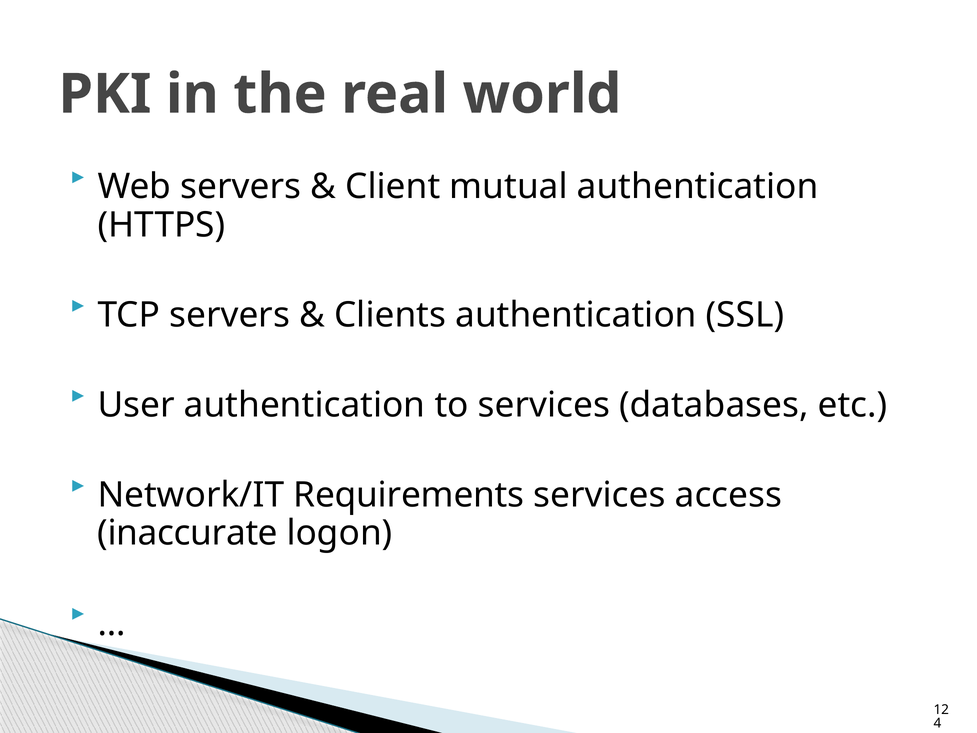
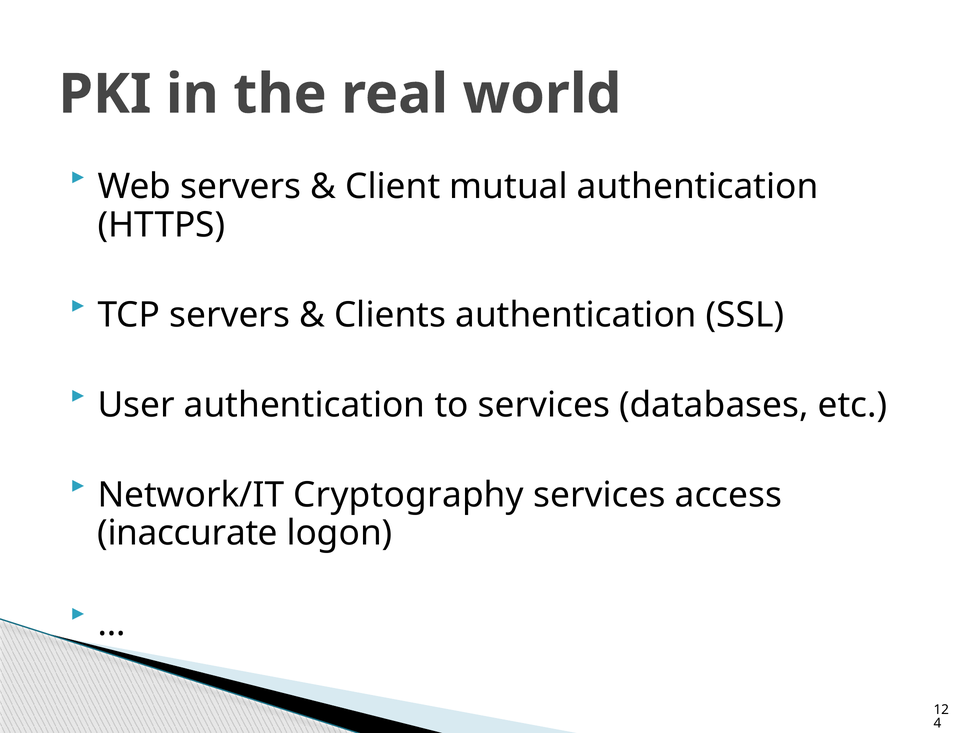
Requirements: Requirements -> Cryptography (409, 495)
